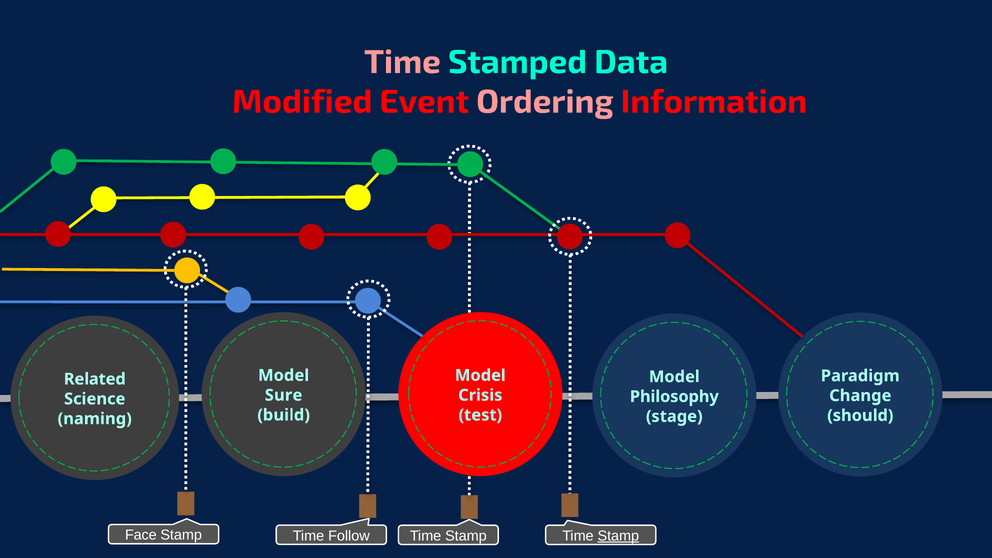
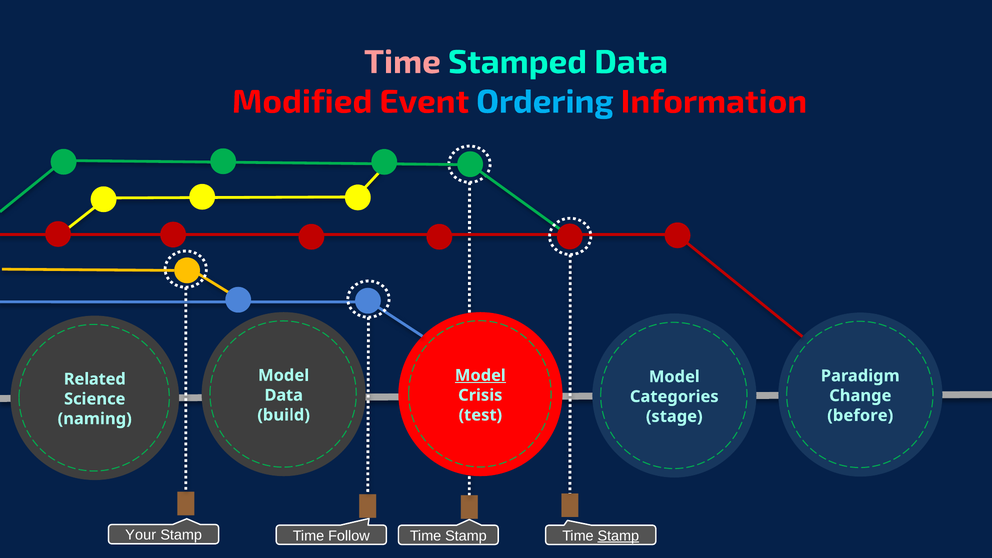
Ordering colour: pink -> light blue (545, 102)
Model underline: none -> present (480, 375)
Sure: Sure -> Data (284, 395)
Philosophy: Philosophy -> Categories (674, 397)
should: should -> before (860, 416)
Face: Face -> Your (141, 535)
